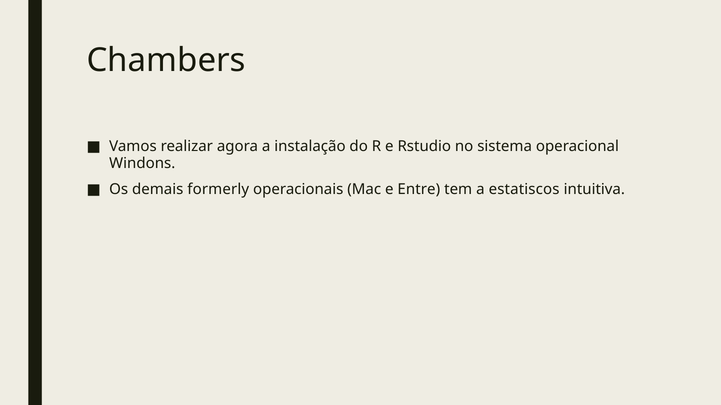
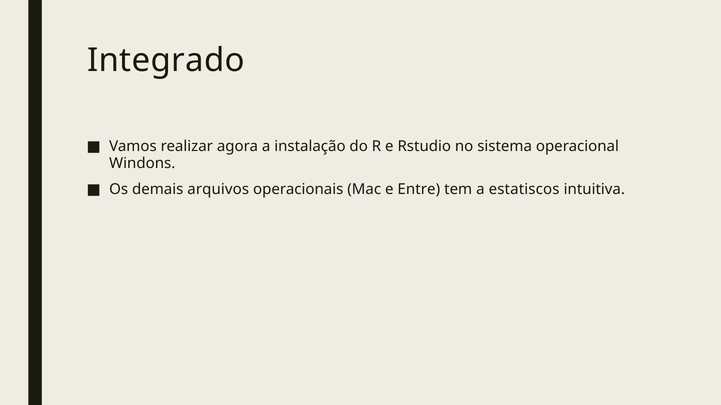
Chambers: Chambers -> Integrado (166, 61)
formerly: formerly -> arquivos (218, 189)
